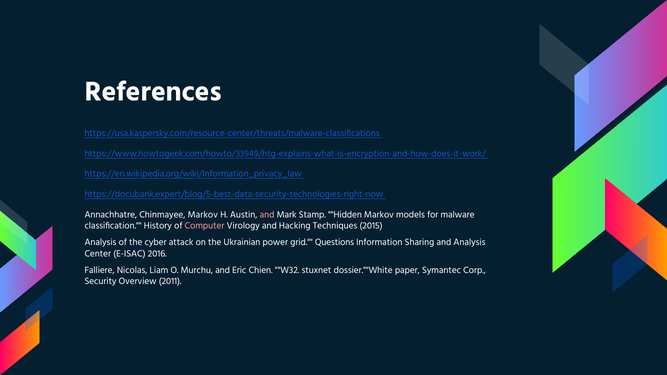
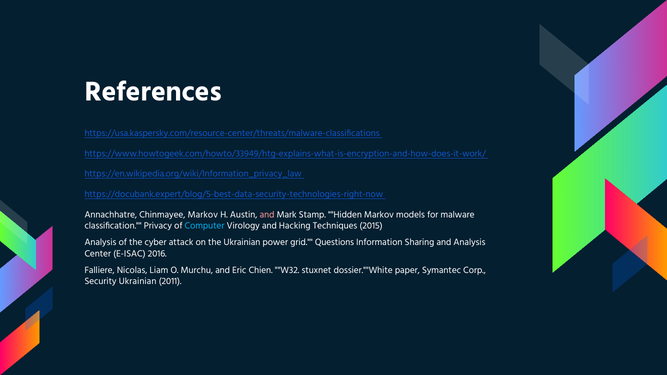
History: History -> Privacy (158, 226)
Computer colour: pink -> light blue (205, 226)
Security Overview: Overview -> Ukrainian (138, 281)
